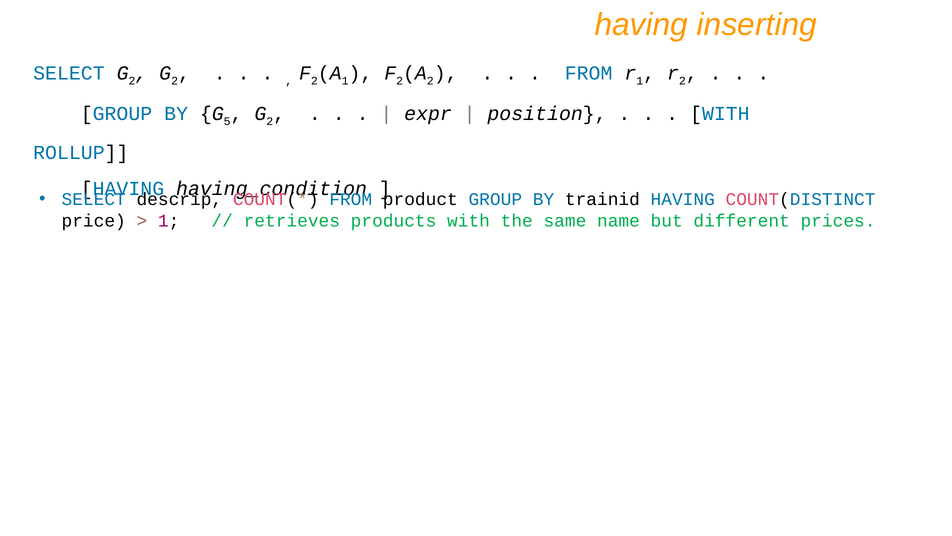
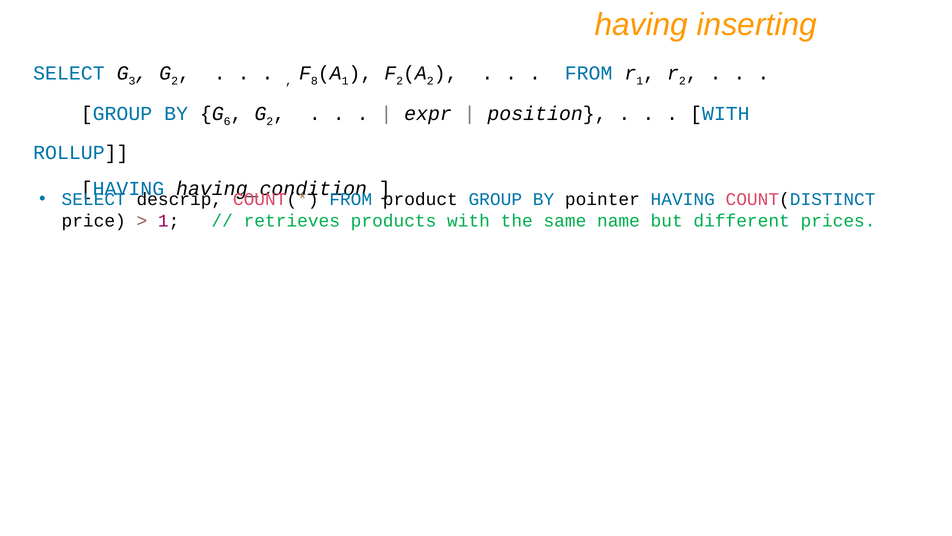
2: 2 -> 3 (132, 81)
2: 2 -> 8 (314, 81)
5: 5 -> 6 (227, 121)
trainid: trainid -> pointer (602, 199)
